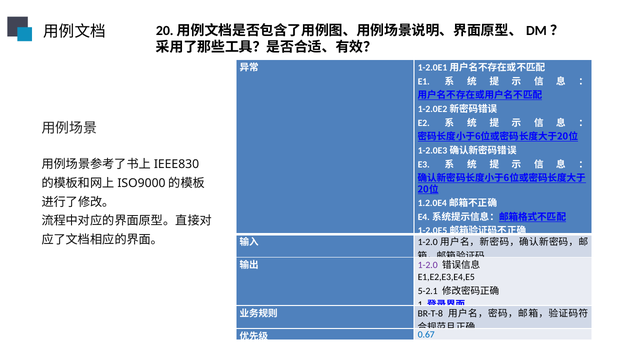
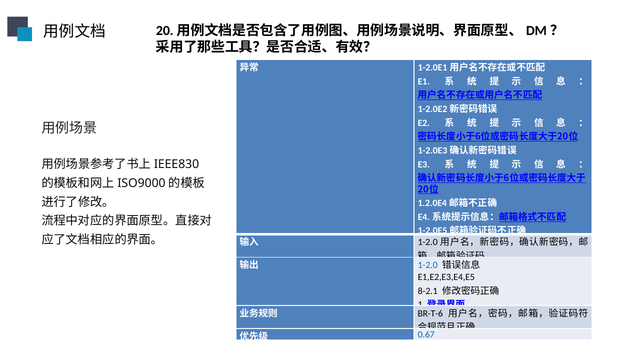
1-2.0 colour: purple -> blue (428, 265)
5-2.1: 5-2.1 -> 8-2.1 (428, 291)
BR-T-8: BR-T-8 -> BR-T-6 (430, 313)
